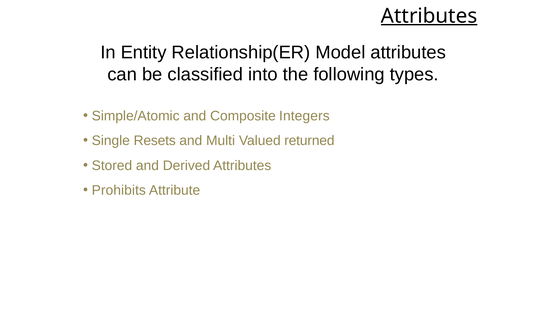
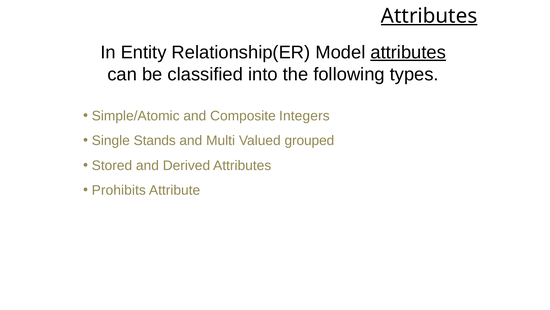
attributes underline: none -> present (408, 52)
Resets: Resets -> Stands (155, 141)
returned: returned -> grouped (309, 141)
